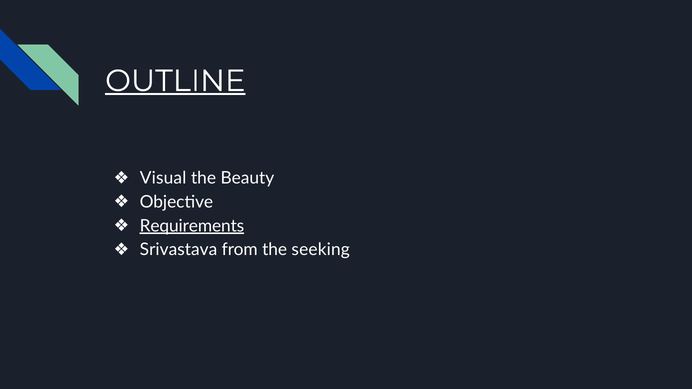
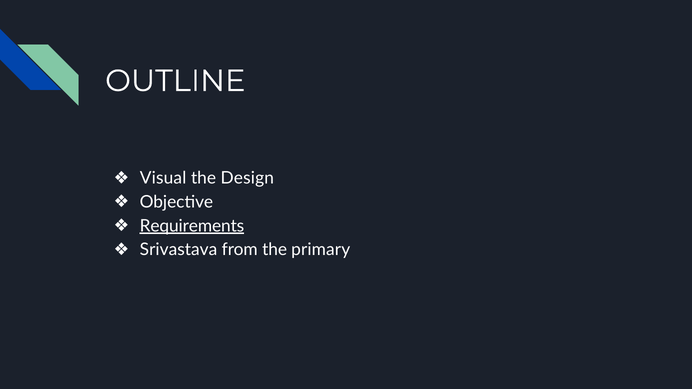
OUTLINE underline: present -> none (175, 81)
Beauty: Beauty -> Design (247, 178)
seeking: seeking -> primary (321, 250)
